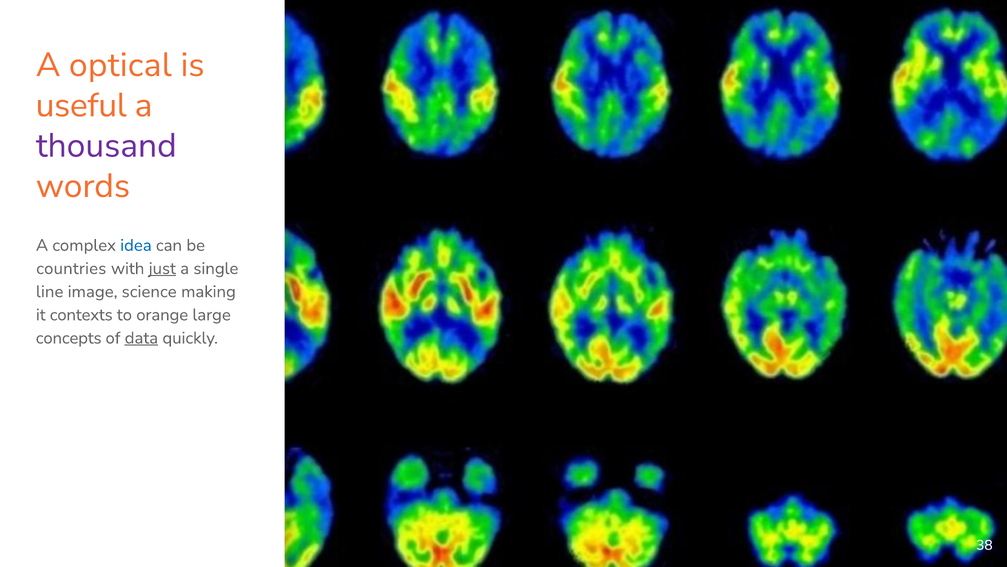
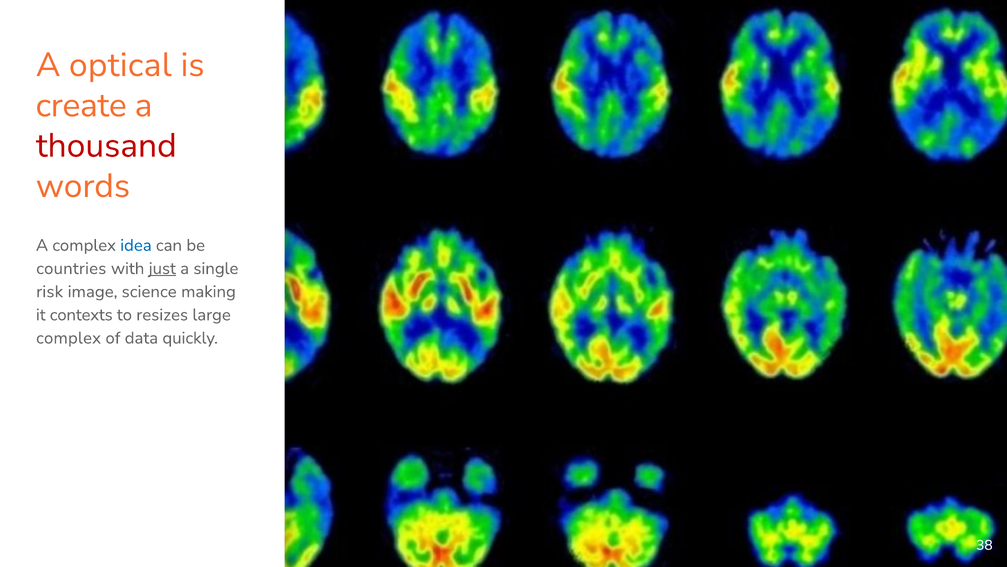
useful: useful -> create (81, 105)
thousand colour: purple -> red (106, 145)
line: line -> risk (50, 291)
orange: orange -> resizes (162, 315)
concepts: concepts -> complex (68, 338)
data underline: present -> none (141, 338)
